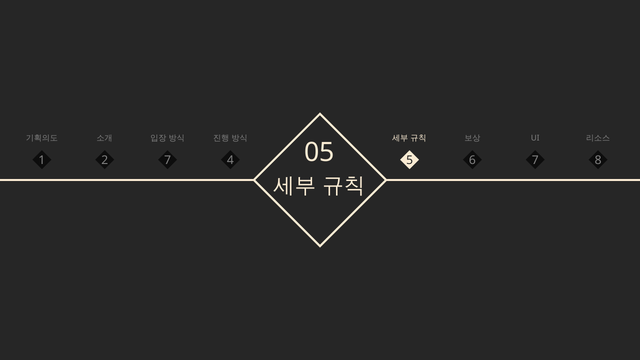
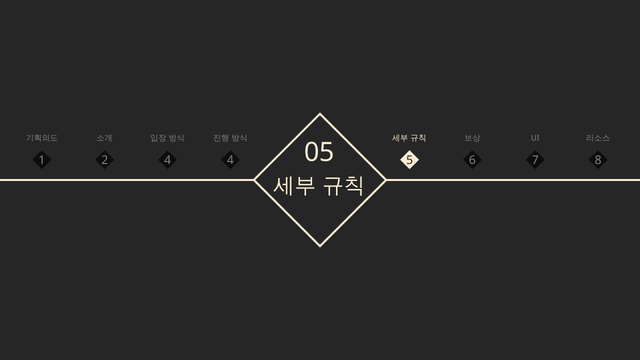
2 7: 7 -> 4 (168, 161)
